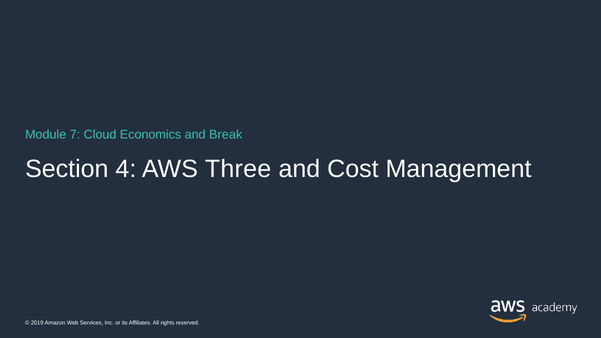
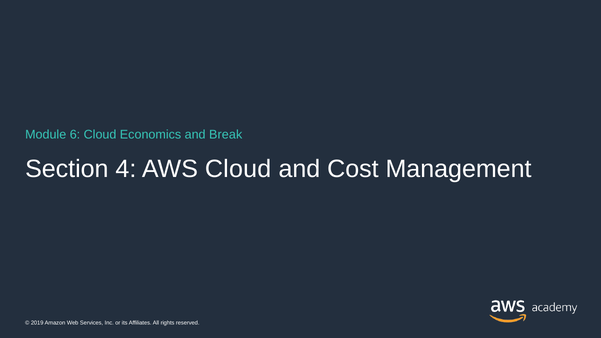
7: 7 -> 6 (75, 135)
AWS Three: Three -> Cloud (238, 169)
